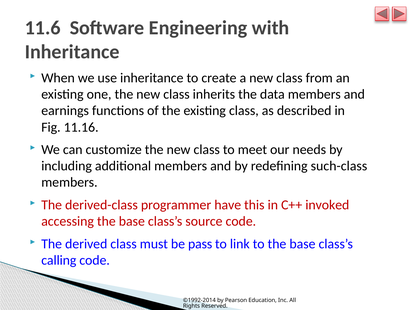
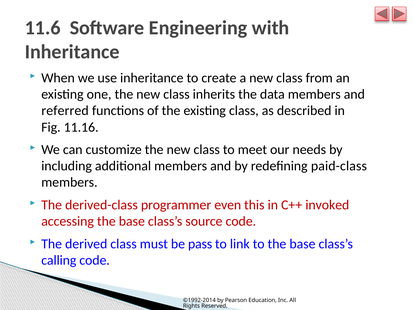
earnings: earnings -> referred (65, 111)
such-class: such-class -> paid-class (339, 166)
have: have -> even (228, 205)
